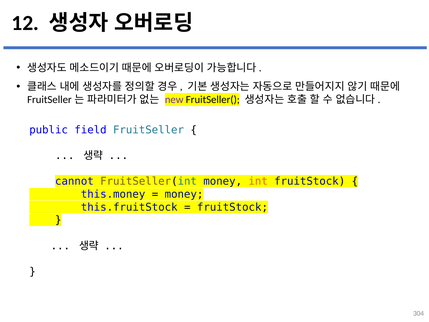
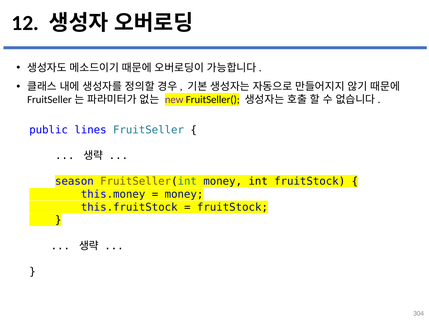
field: field -> lines (90, 130)
cannot: cannot -> season (74, 181)
int colour: orange -> black (258, 181)
